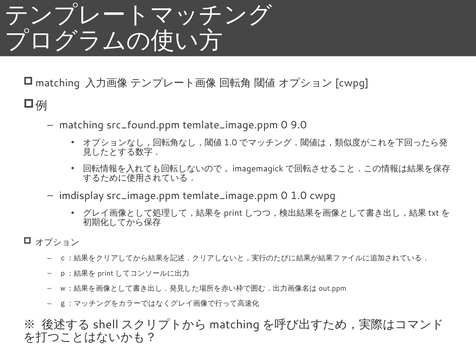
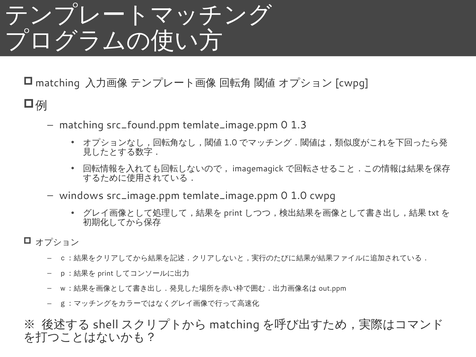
9.0: 9.0 -> 1.3 (299, 125)
imdisplay: imdisplay -> windows (81, 196)
